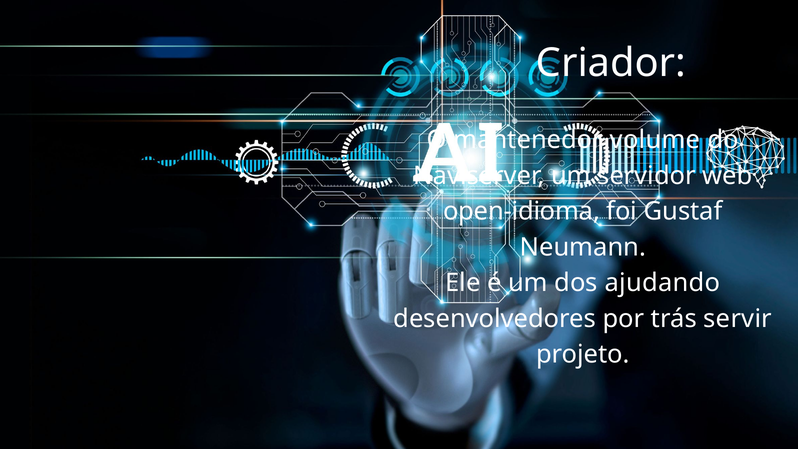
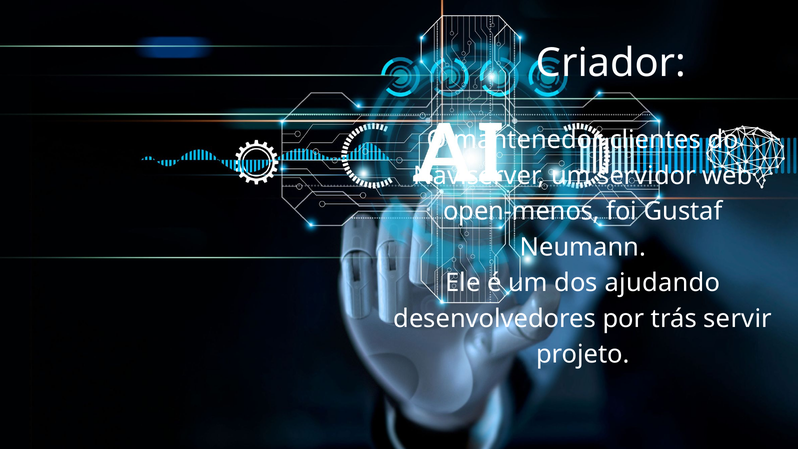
volume: volume -> clientes (655, 140)
open-idioma: open-idioma -> open-menos (522, 211)
